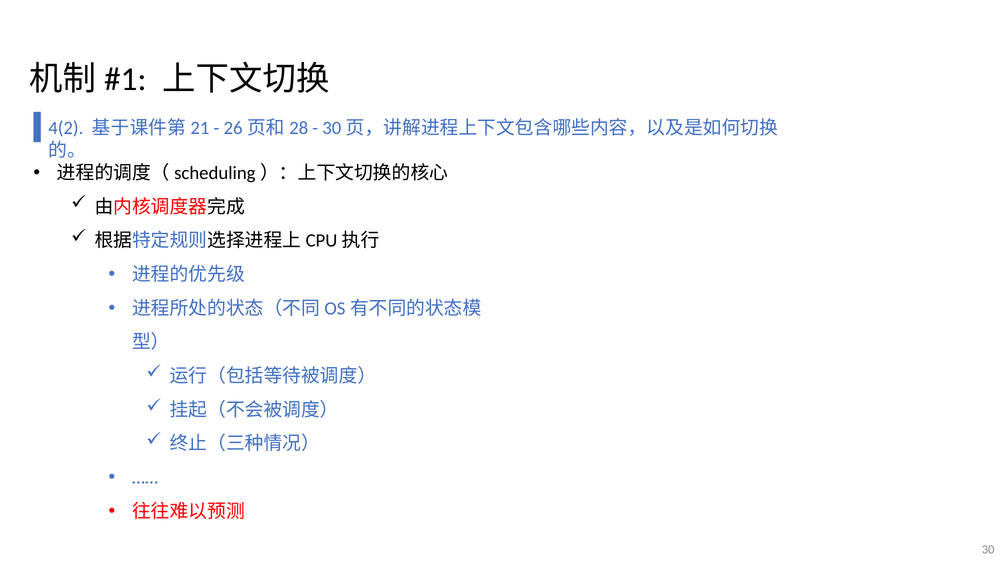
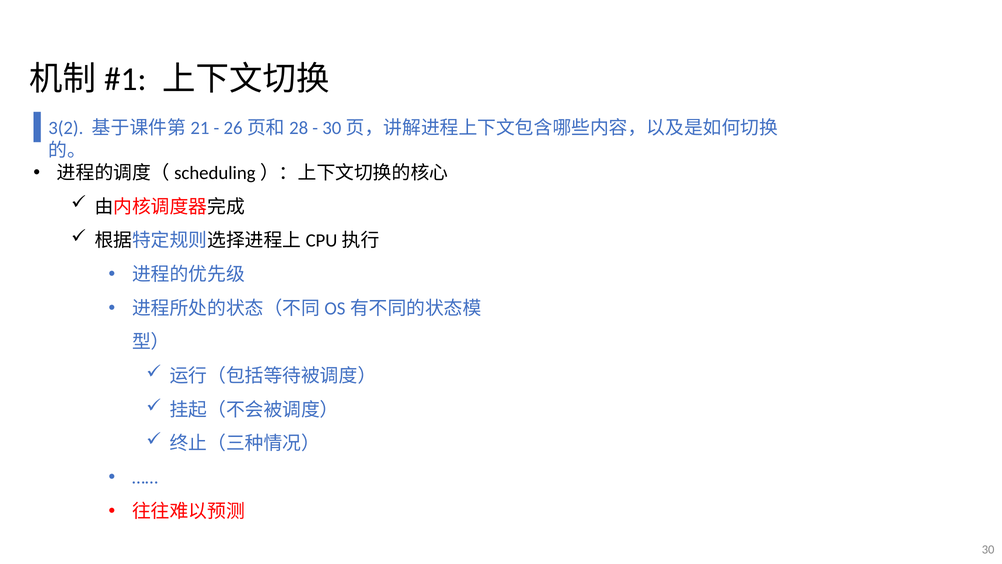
4(2: 4(2 -> 3(2 (66, 128)
